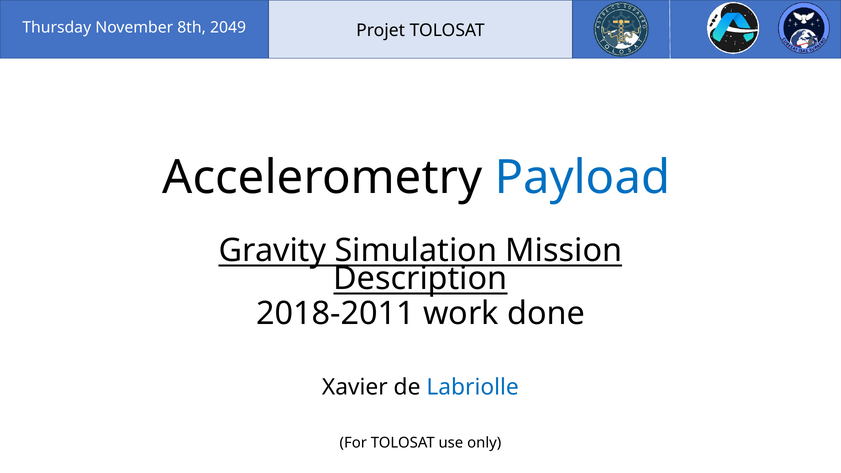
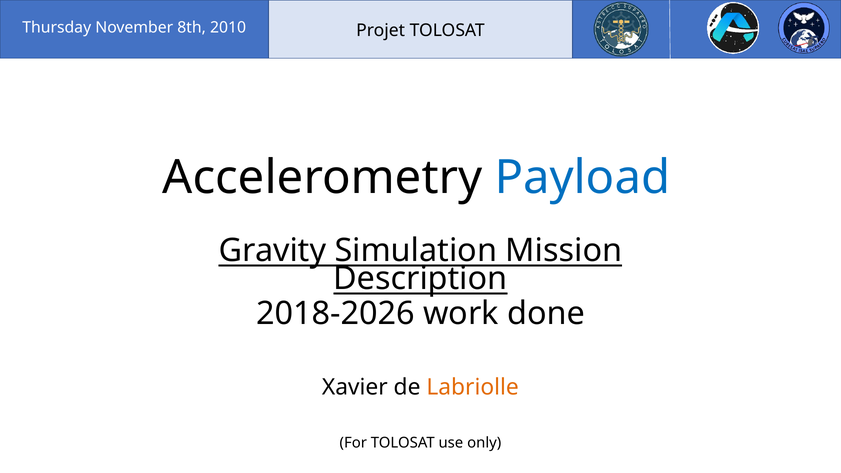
2049: 2049 -> 2010 (228, 28)
2018-2011: 2018-2011 -> 2018-2026 (335, 314)
Labriolle colour: blue -> orange (473, 387)
